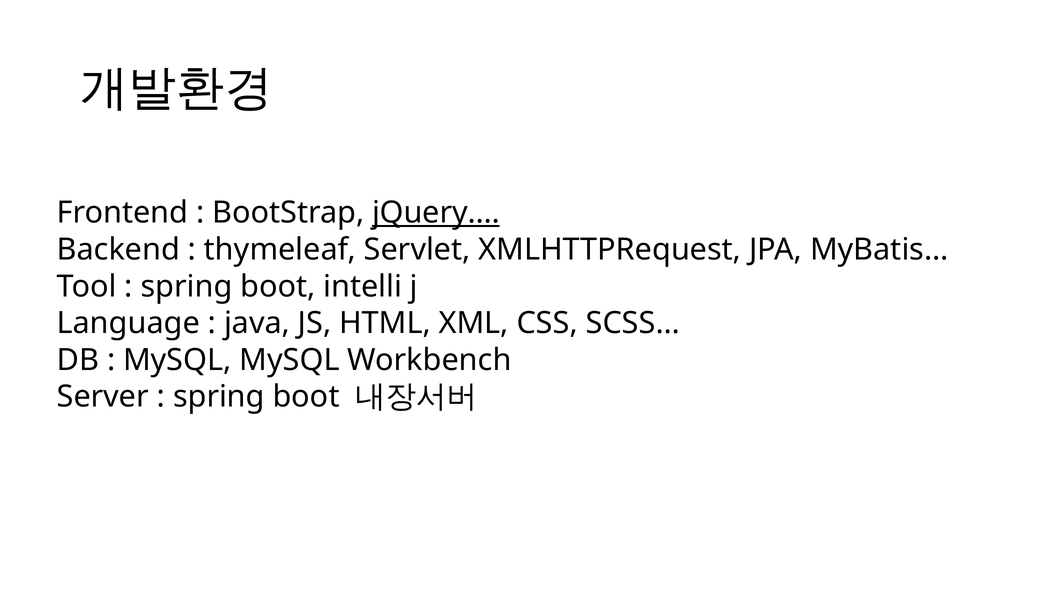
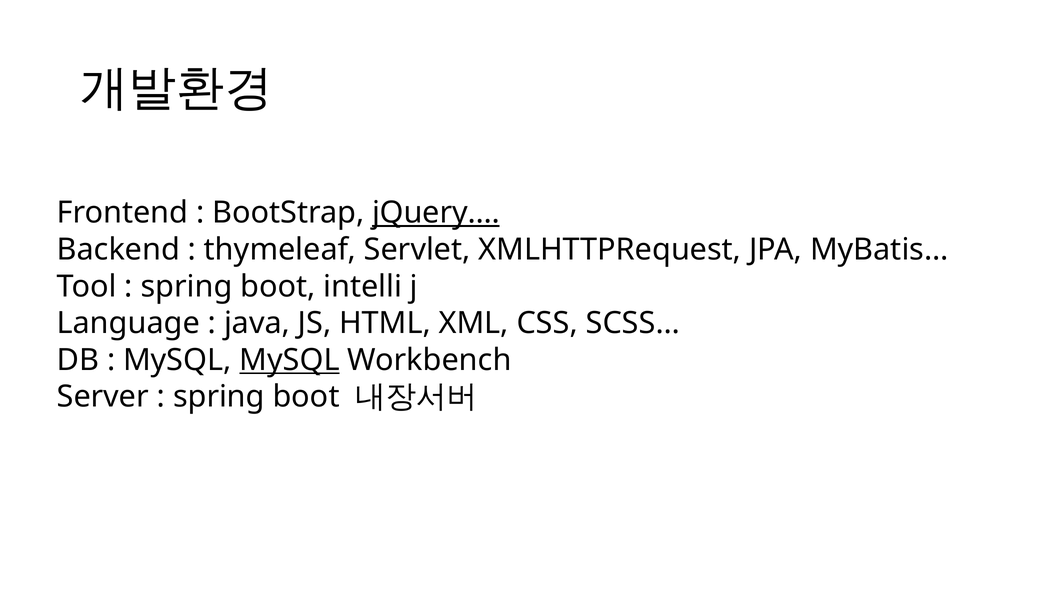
MySQL underline: none -> present (289, 360)
